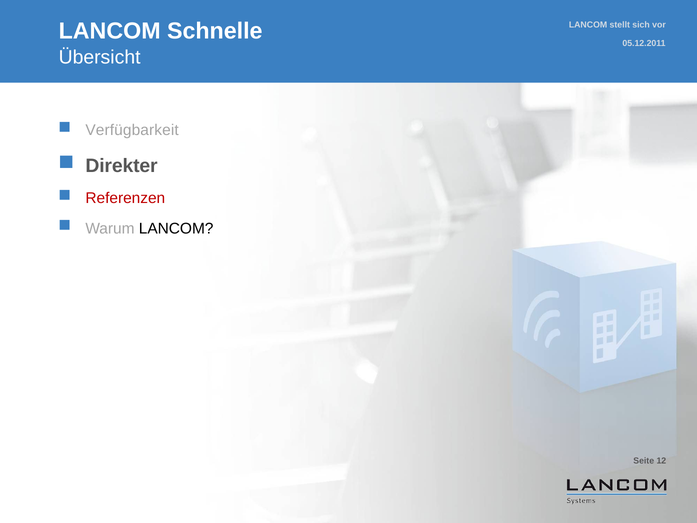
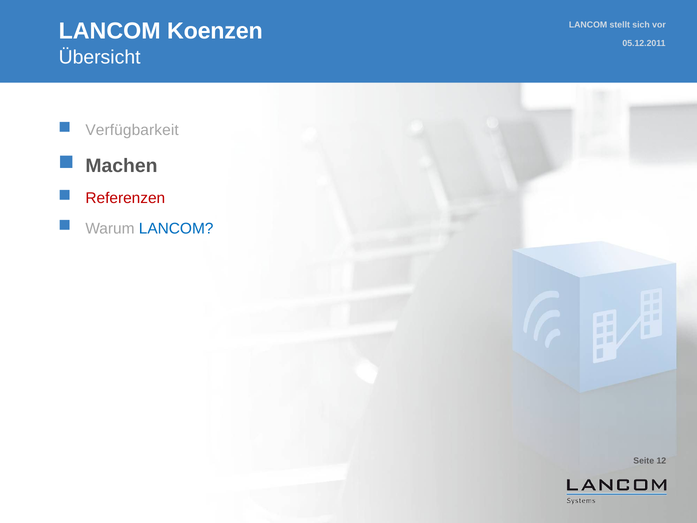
Schnelle: Schnelle -> Koenzen (215, 31)
Direkter: Direkter -> Machen (121, 166)
LANCOM colour: black -> blue (176, 228)
